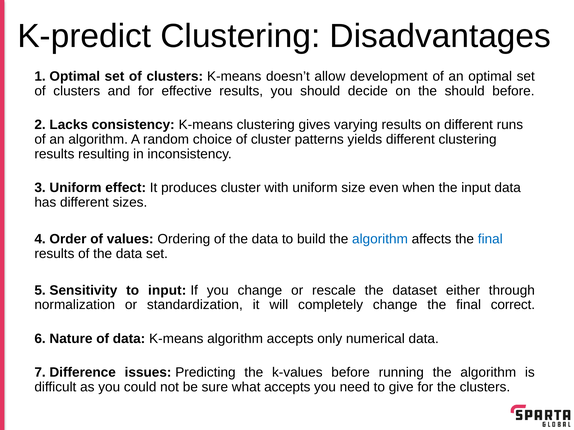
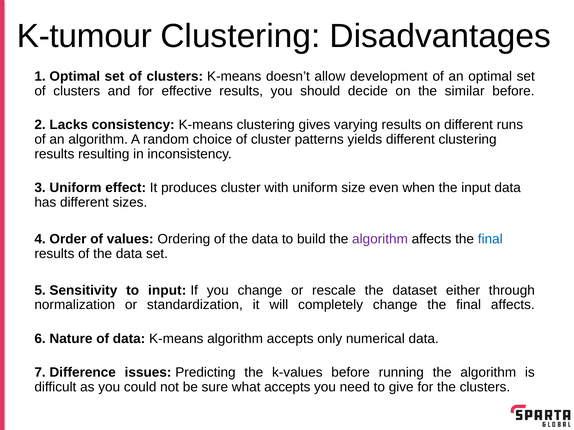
K-predict: K-predict -> K-tumour (84, 36)
the should: should -> similar (465, 91)
algorithm colour: blue -> purple (380, 239)
final correct: correct -> affects (513, 305)
